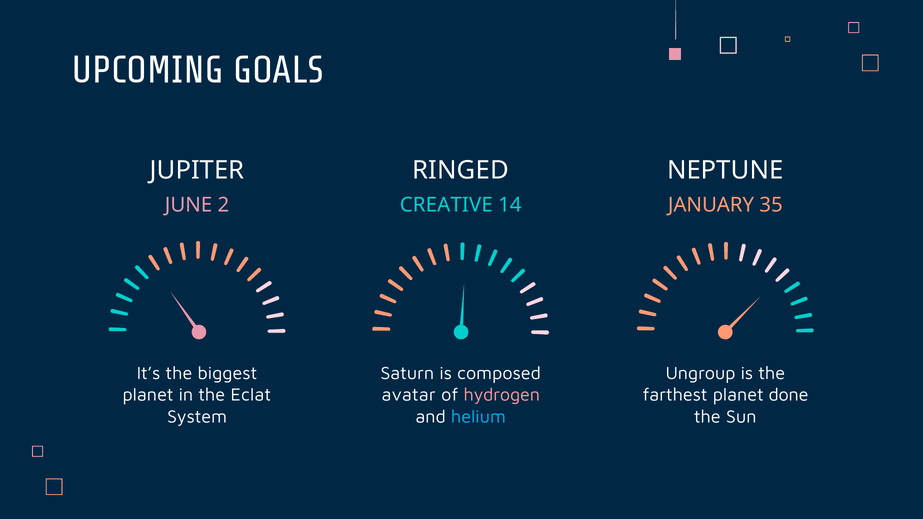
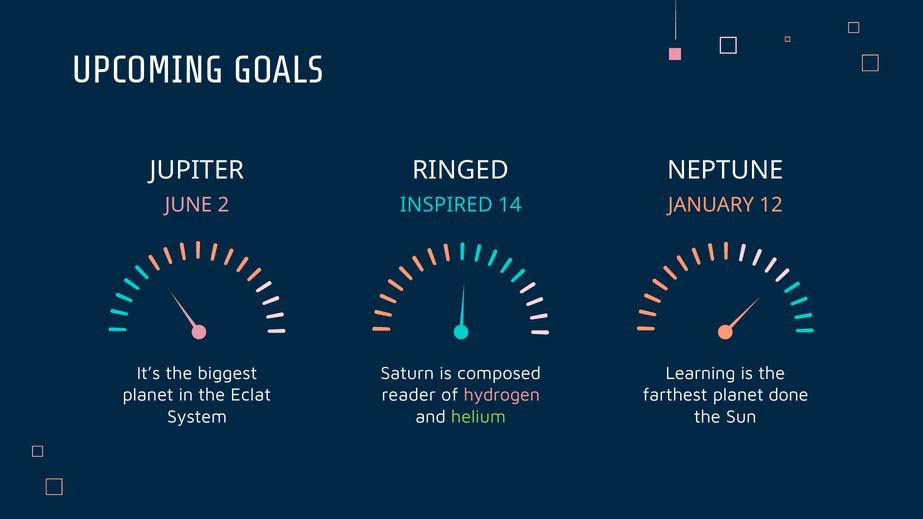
CREATIVE: CREATIVE -> INSPIRED (446, 205)
35: 35 -> 12 (771, 205)
Ungroup: Ungroup -> Learning (701, 374)
avatar: avatar -> reader (409, 395)
helium colour: light blue -> light green (478, 417)
